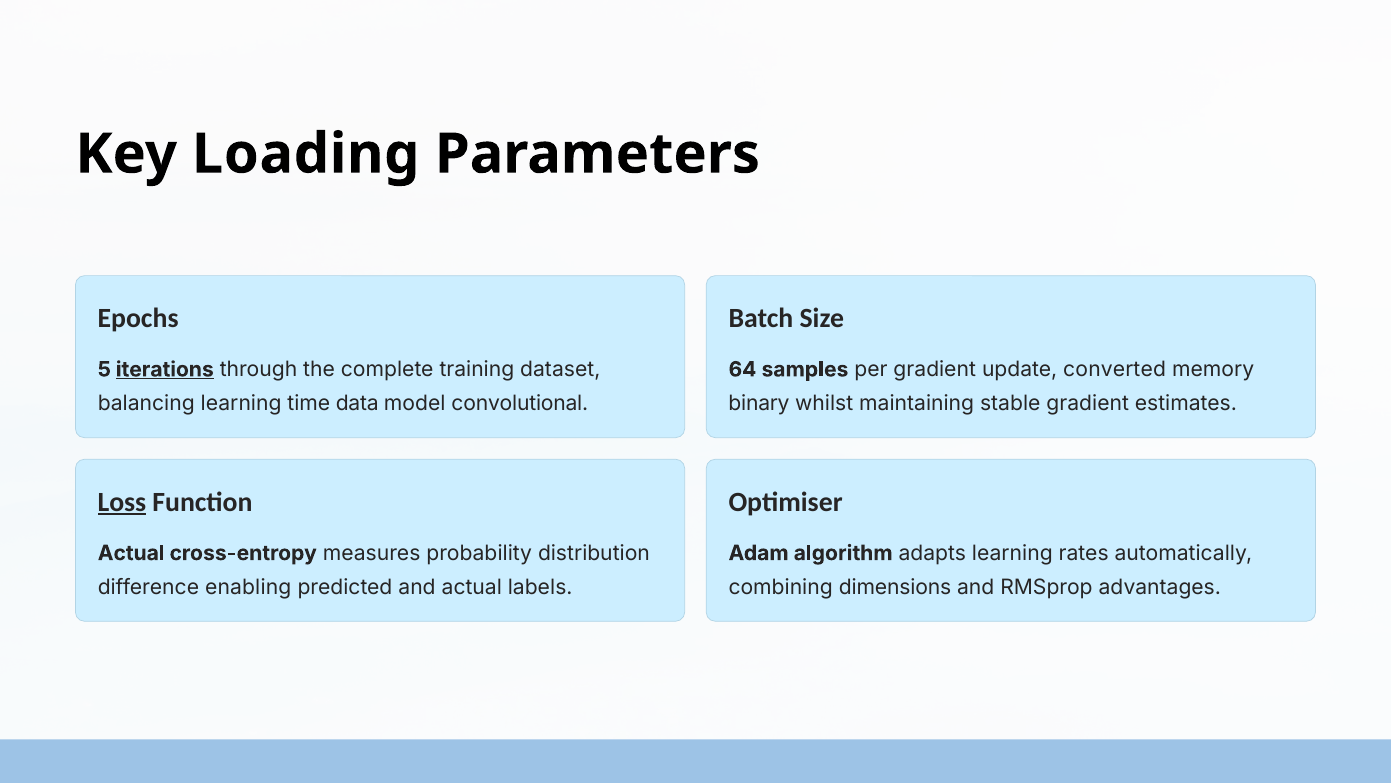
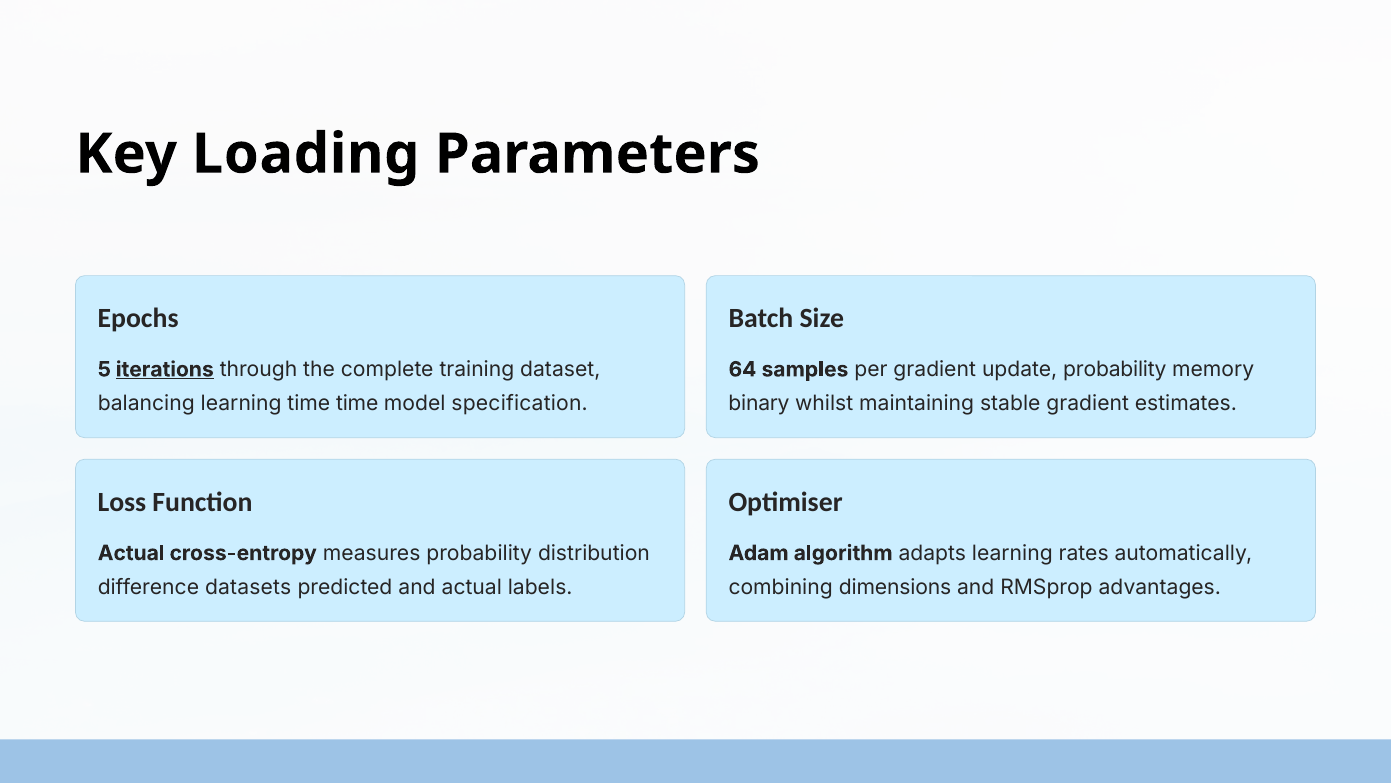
update converted: converted -> probability (1115, 369)
time data: data -> time (357, 404)
convolutional: convolutional -> specification (520, 404)
Loss underline: present -> none (122, 502)
enabling: enabling -> datasets (248, 587)
